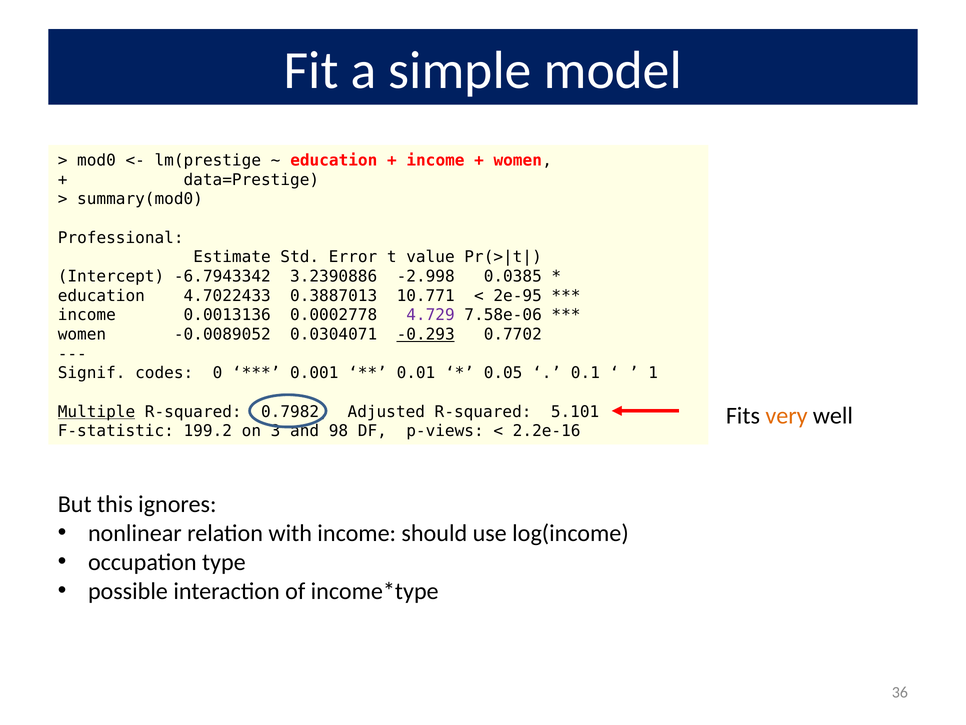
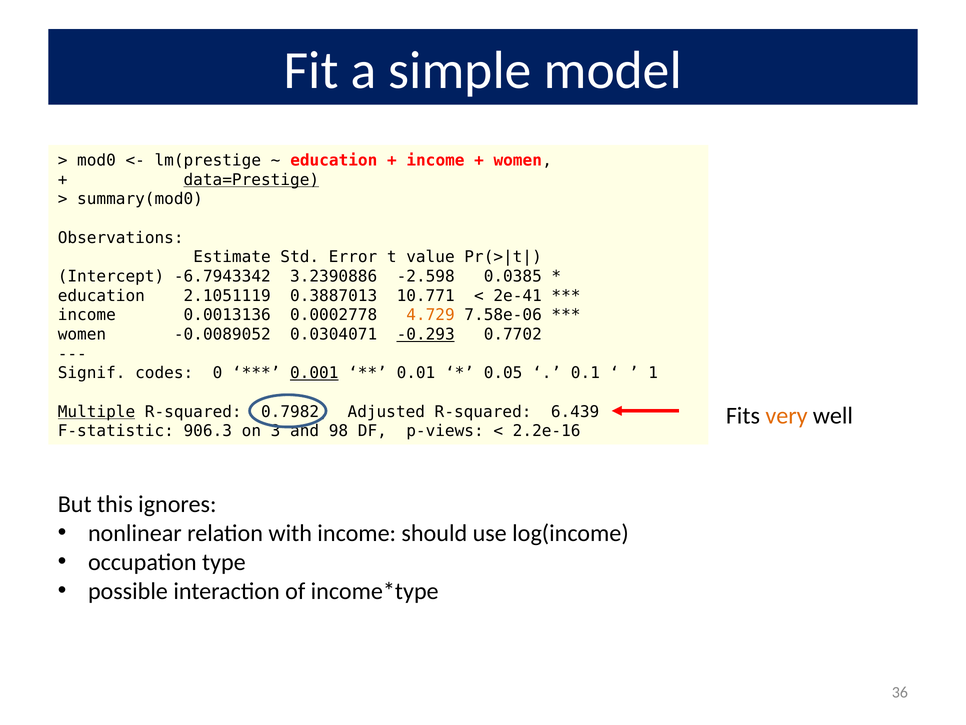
data=Prestige underline: none -> present (251, 180)
Professional: Professional -> Observations (121, 238)
-2.998: -2.998 -> -2.598 (426, 276)
4.7022433: 4.7022433 -> 2.1051119 (227, 296)
2e-95: 2e-95 -> 2e-41 (518, 296)
4.729 colour: purple -> orange (431, 315)
0.001 underline: none -> present (314, 373)
5.101: 5.101 -> 6.439 (575, 412)
199.2: 199.2 -> 906.3 (208, 431)
